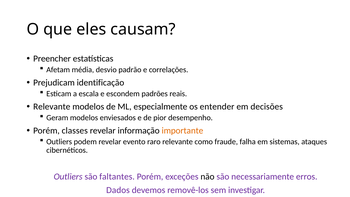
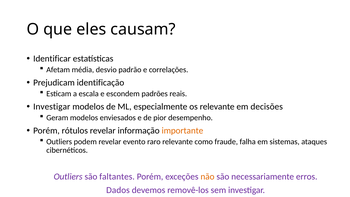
Preencher: Preencher -> Identificar (52, 59)
Relevante: Relevante -> Investigar (52, 107)
os entender: entender -> relevante (217, 107)
classes: classes -> rótulos (75, 130)
não colour: black -> orange (208, 177)
